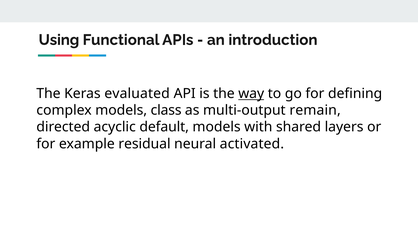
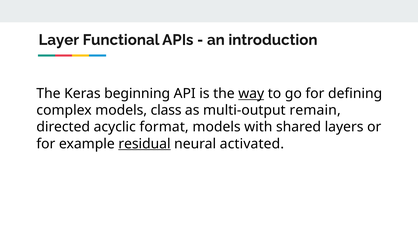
Using: Using -> Layer (59, 40)
evaluated: evaluated -> beginning (137, 94)
default: default -> format (164, 127)
residual underline: none -> present (144, 144)
